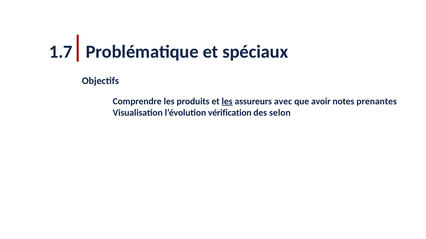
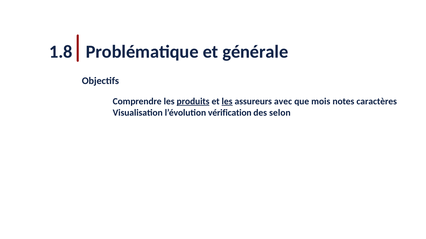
1.7: 1.7 -> 1.8 (61, 52)
spéciaux: spéciaux -> générale (255, 52)
produits underline: none -> present (193, 102)
avoir: avoir -> mois (321, 102)
prenantes: prenantes -> caractères (377, 102)
